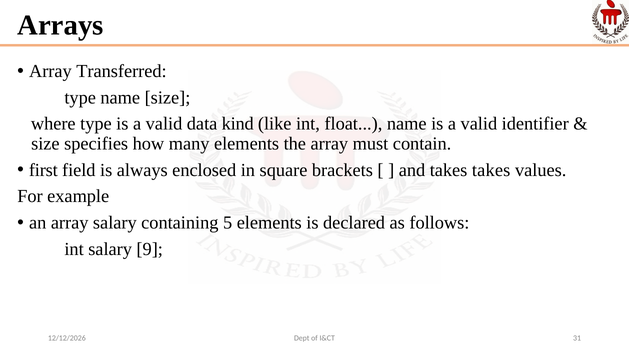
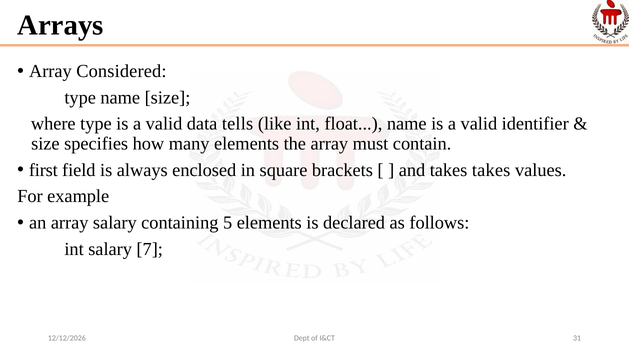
Transferred: Transferred -> Considered (121, 71)
kind: kind -> tells (238, 124)
9: 9 -> 7 (150, 249)
